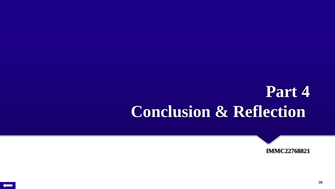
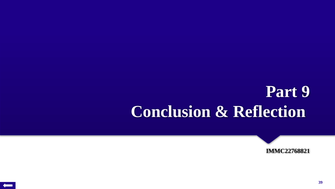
4: 4 -> 9 (306, 91)
